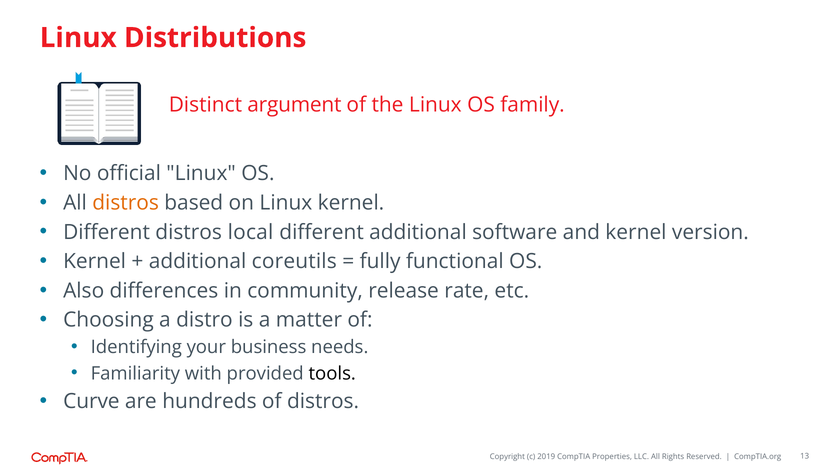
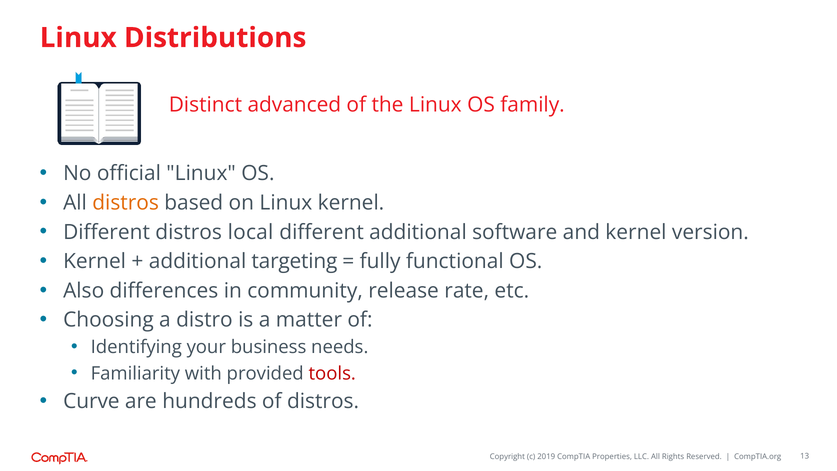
argument: argument -> advanced (294, 105)
coreutils: coreutils -> targeting (294, 261)
tools colour: black -> red (332, 373)
